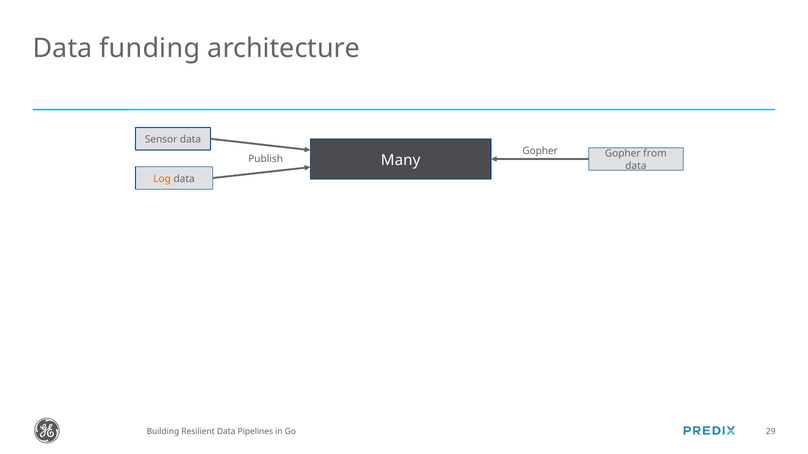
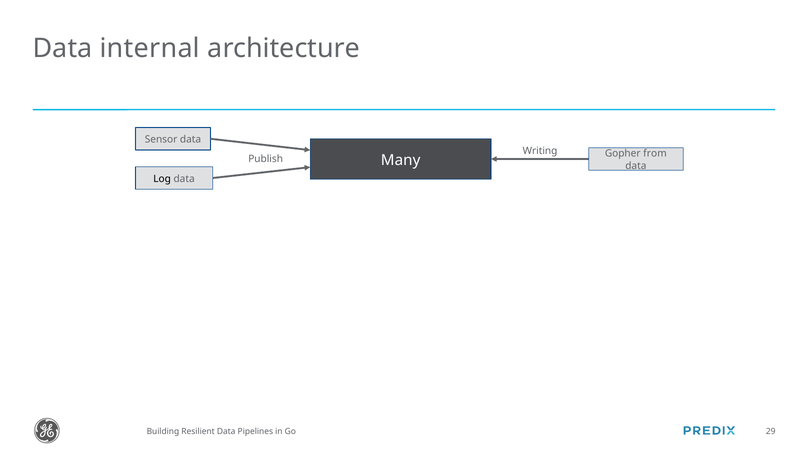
funding: funding -> internal (150, 48)
Gopher: Gopher -> Writing (540, 151)
Log colour: orange -> black (162, 179)
